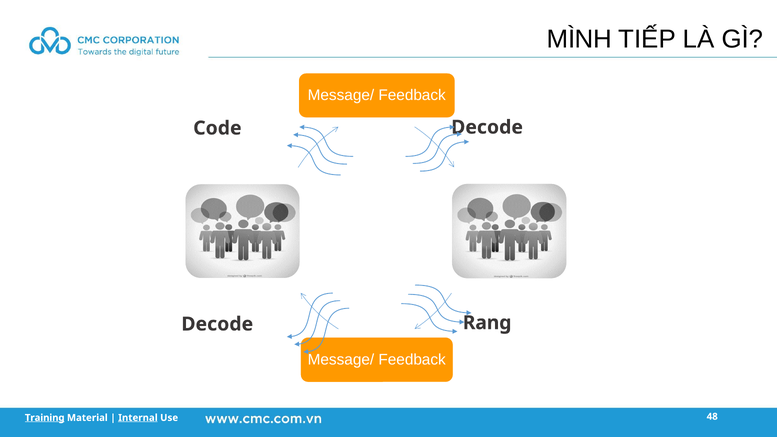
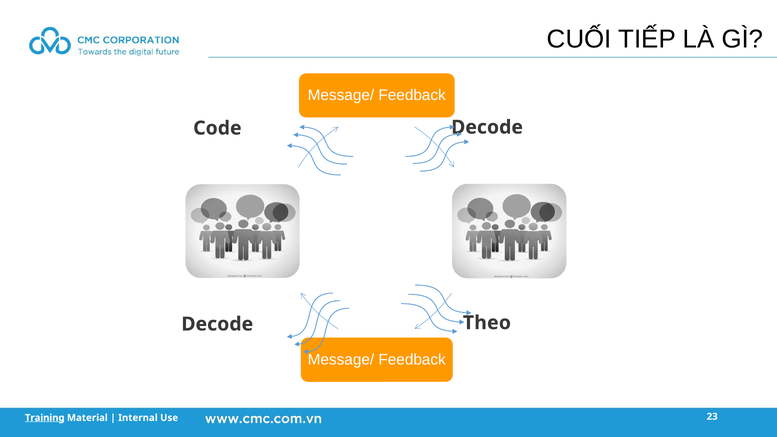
MÌNH: MÌNH -> CUỐI (579, 39)
Rang: Rang -> Theo (487, 323)
Internal underline: present -> none (138, 418)
48: 48 -> 23 (712, 417)
